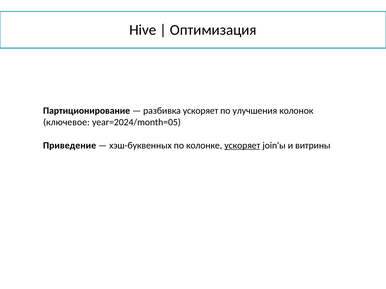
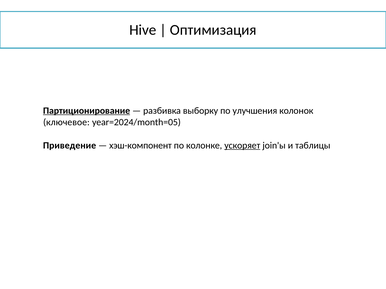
Партиционирование underline: none -> present (87, 111)
разбивка ускоряет: ускоряет -> выборку (201, 111)
хэш-буквенных: хэш-буквенных -> хэш-компонент (140, 146)
витрины: витрины -> таблицы (313, 146)
